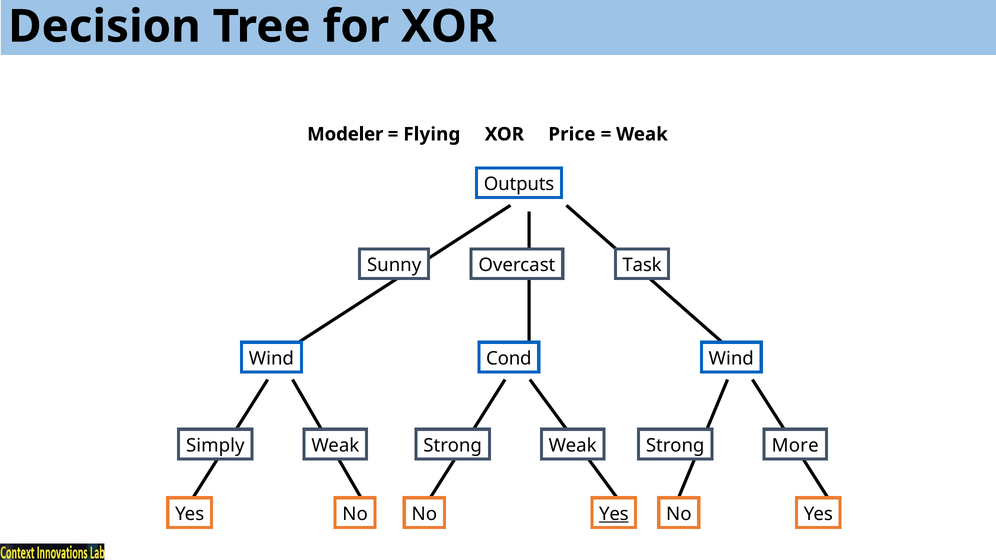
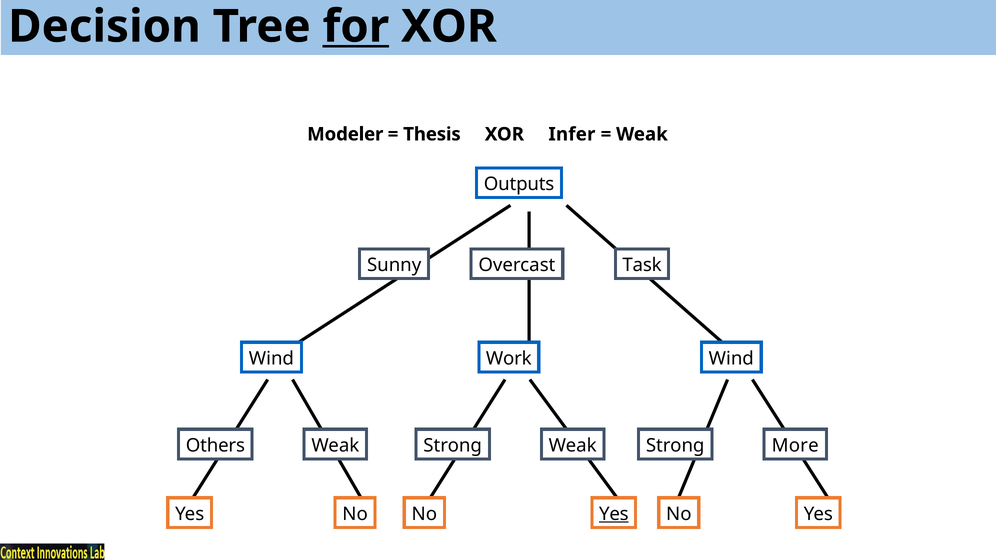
for underline: none -> present (356, 27)
Flying: Flying -> Thesis (432, 134)
Price: Price -> Infer (572, 134)
Cond: Cond -> Work (509, 359)
Simply: Simply -> Others (215, 446)
